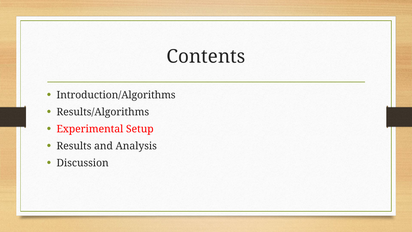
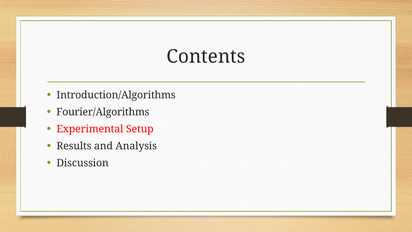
Results/Algorithms: Results/Algorithms -> Fourier/Algorithms (103, 112)
